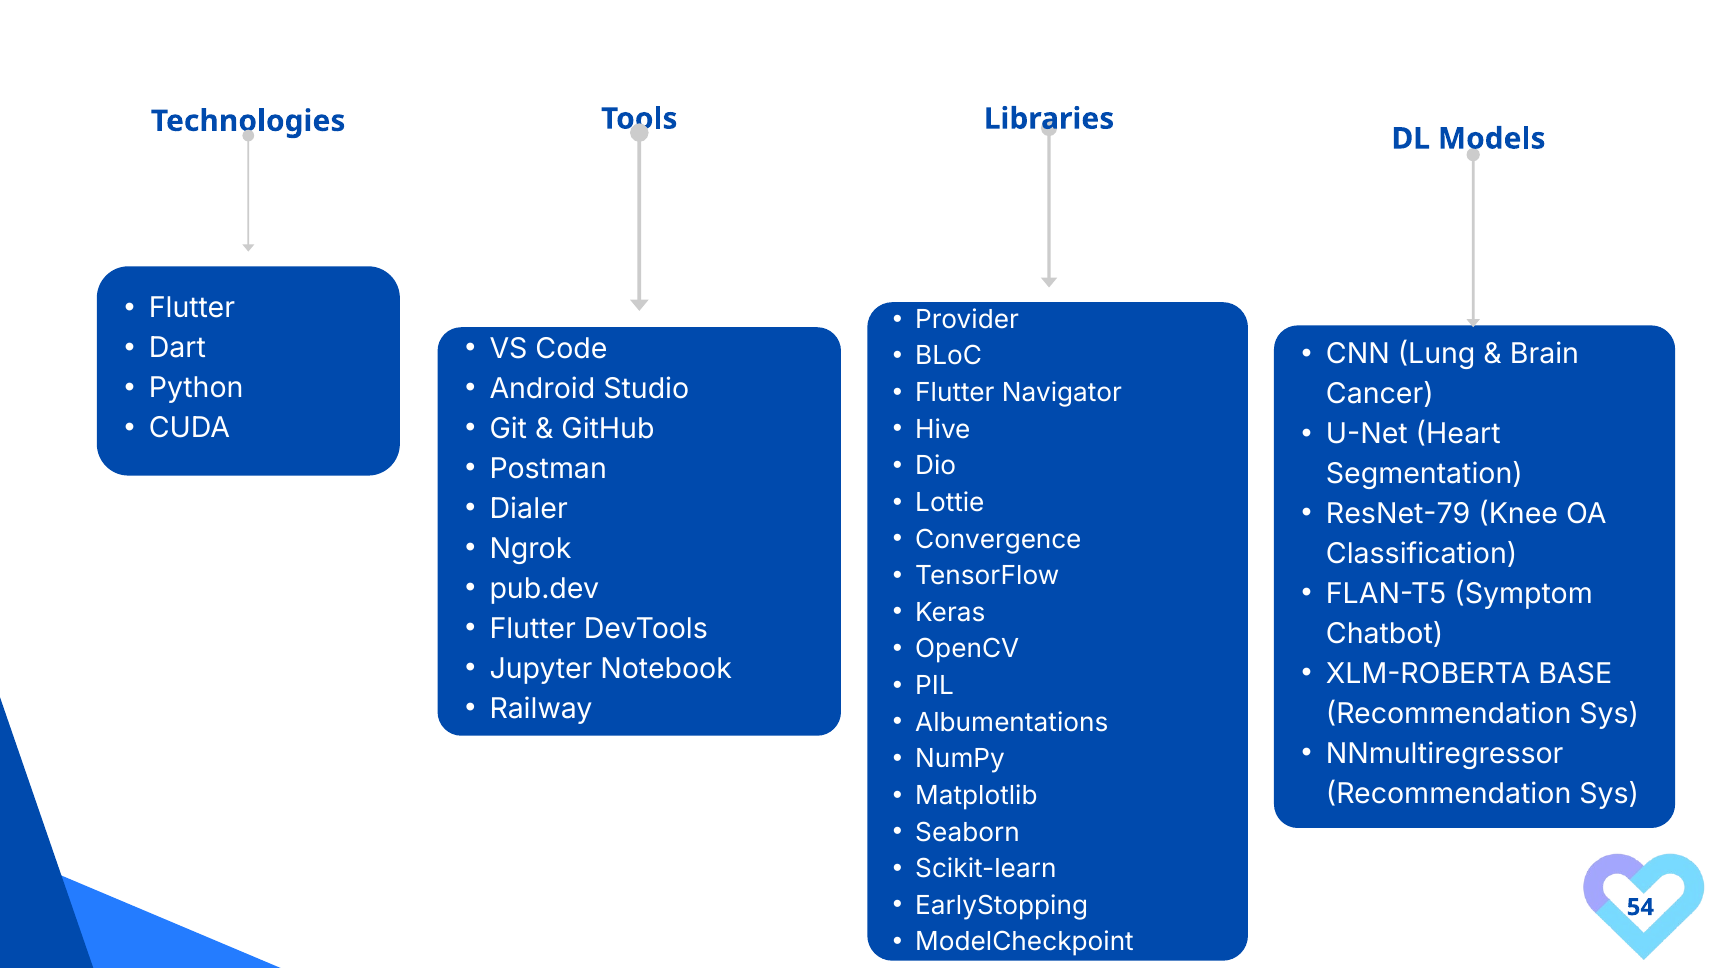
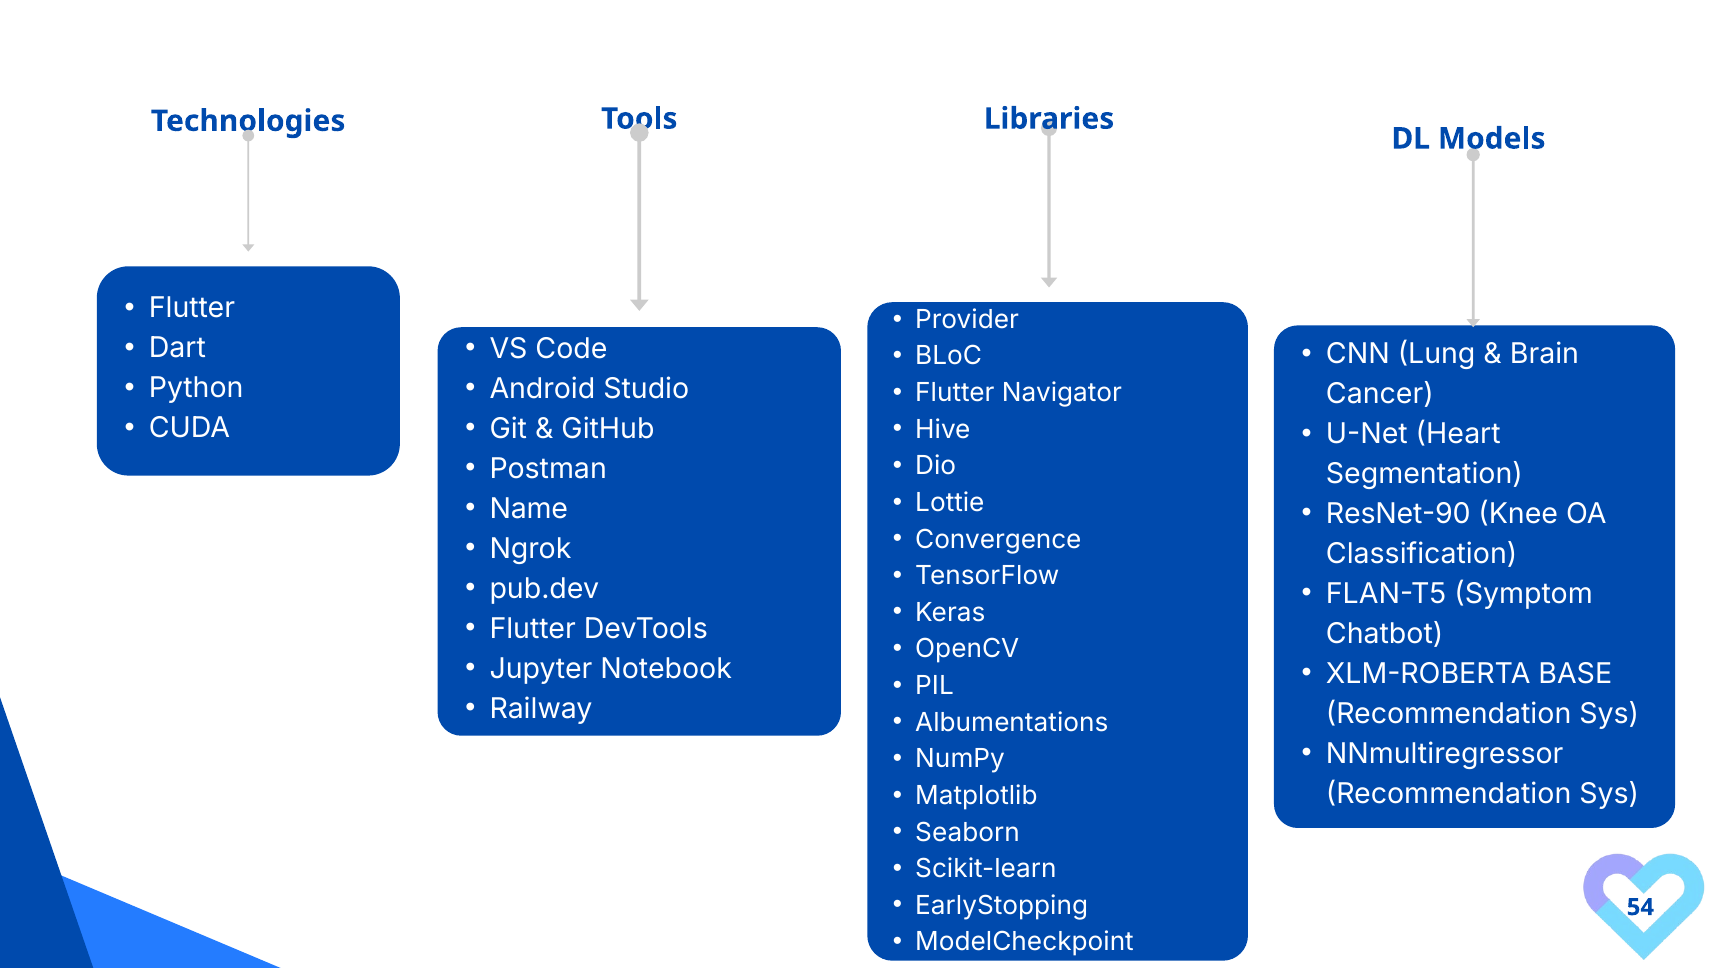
Dialer: Dialer -> Name (529, 509)
ResNet-79: ResNet-79 -> ResNet-90 (1398, 514)
